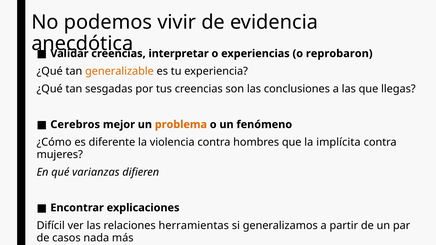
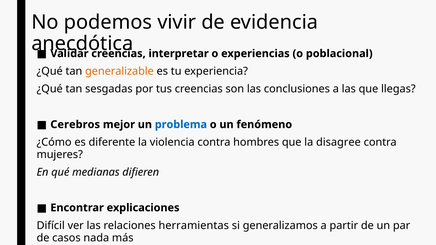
reprobaron: reprobaron -> poblacional (339, 54)
problema colour: orange -> blue (181, 125)
implícita: implícita -> disagree (338, 142)
varianzas: varianzas -> medianas (96, 172)
